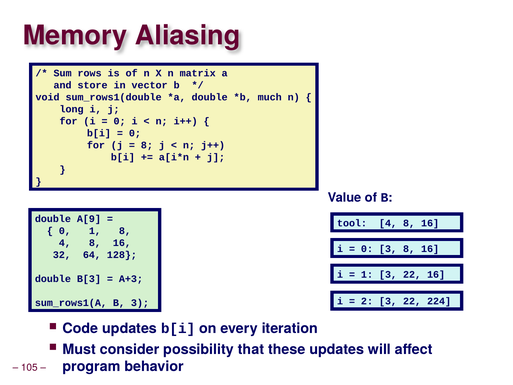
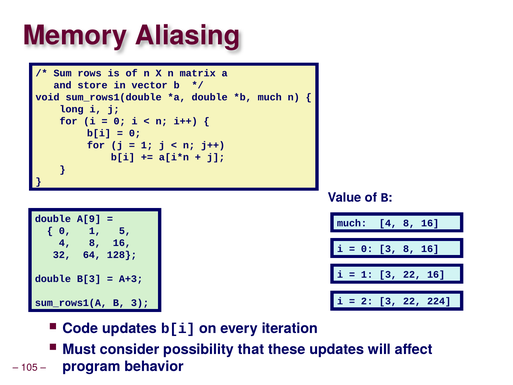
8: 8 -> 1 (147, 145)
tool: tool -> much (352, 223)
1 8: 8 -> 5 (125, 231)
